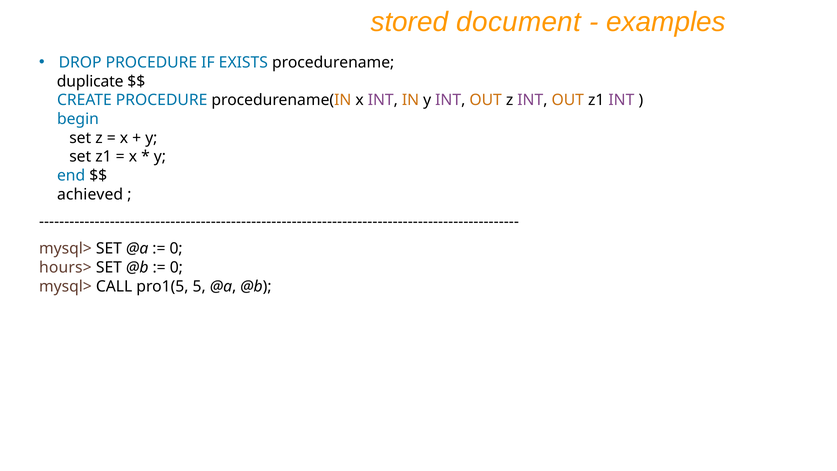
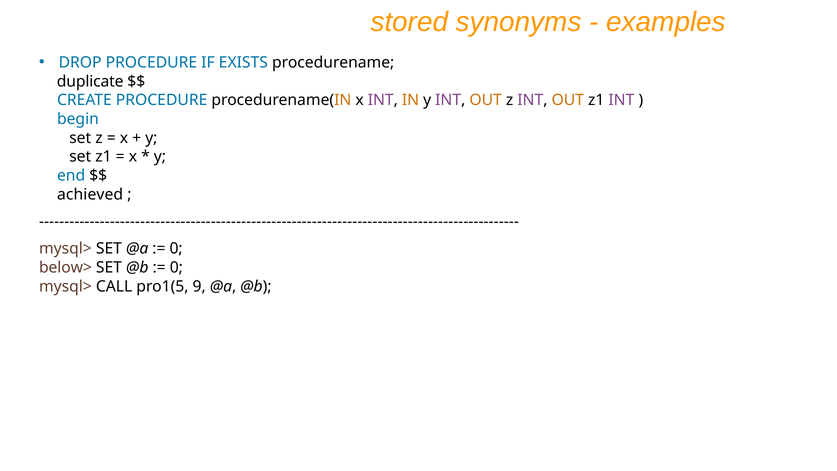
document: document -> synonyms (519, 22)
hours>: hours> -> below> (65, 268)
5: 5 -> 9 (199, 286)
